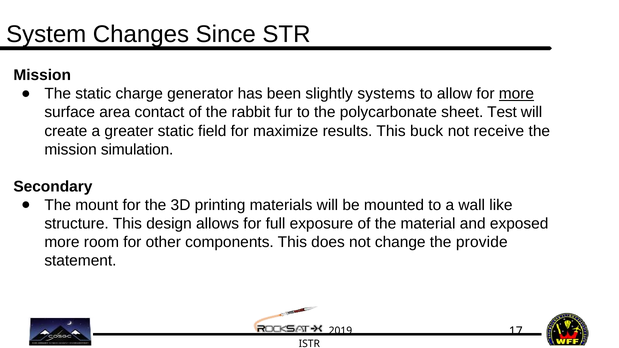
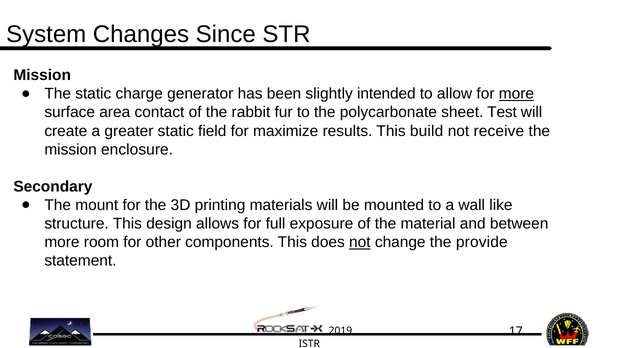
systems: systems -> intended (386, 94)
buck: buck -> build (427, 131)
simulation: simulation -> enclosure (137, 150)
exposed: exposed -> between (519, 224)
not underline: none -> present (360, 242)
